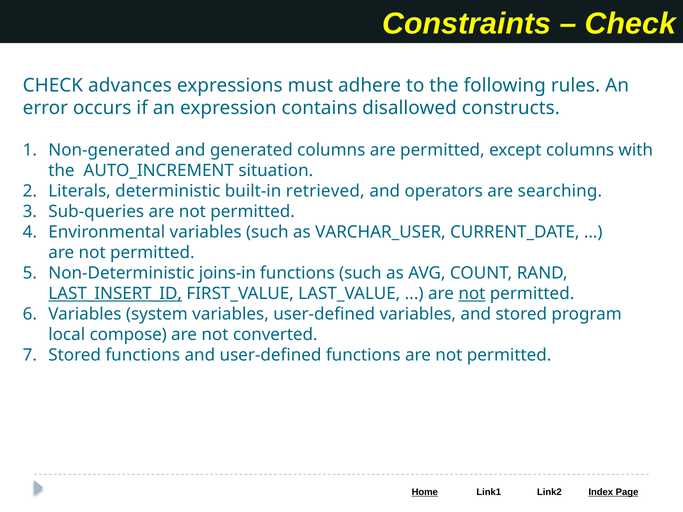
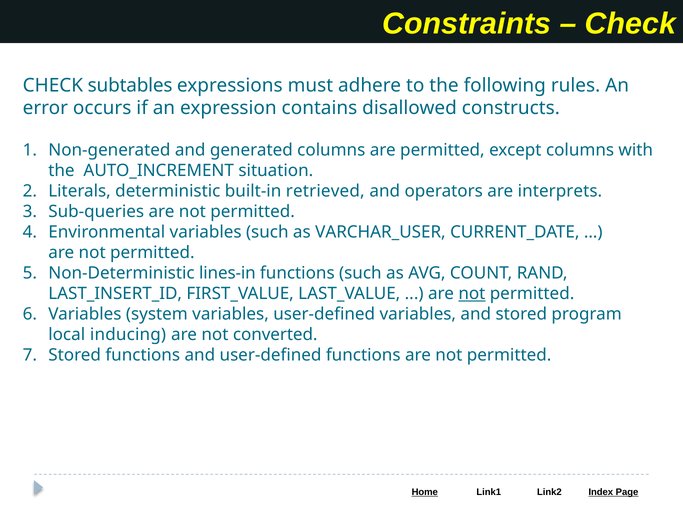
advances: advances -> subtables (130, 85)
searching: searching -> interprets (560, 191)
joins-in: joins-in -> lines-in (227, 273)
LAST_INSERT_ID underline: present -> none (115, 294)
compose: compose -> inducing (128, 335)
